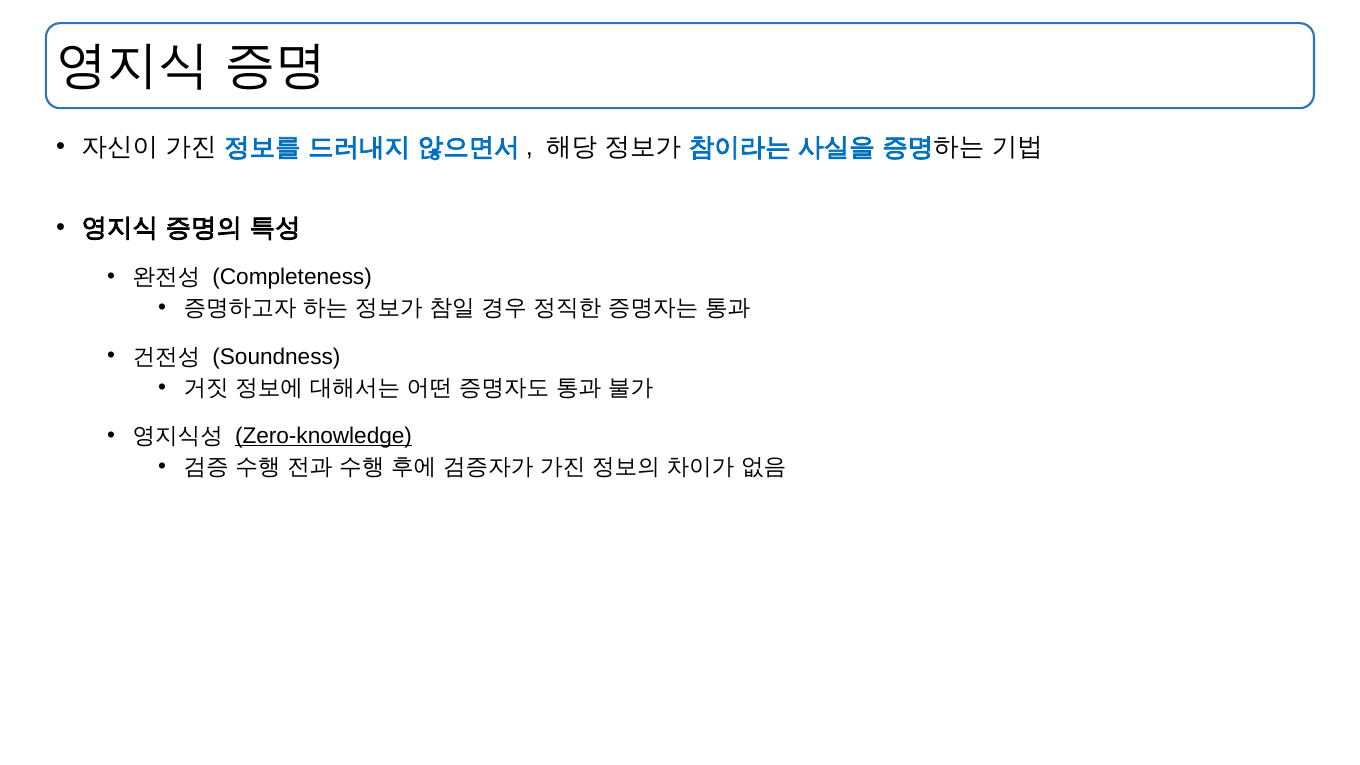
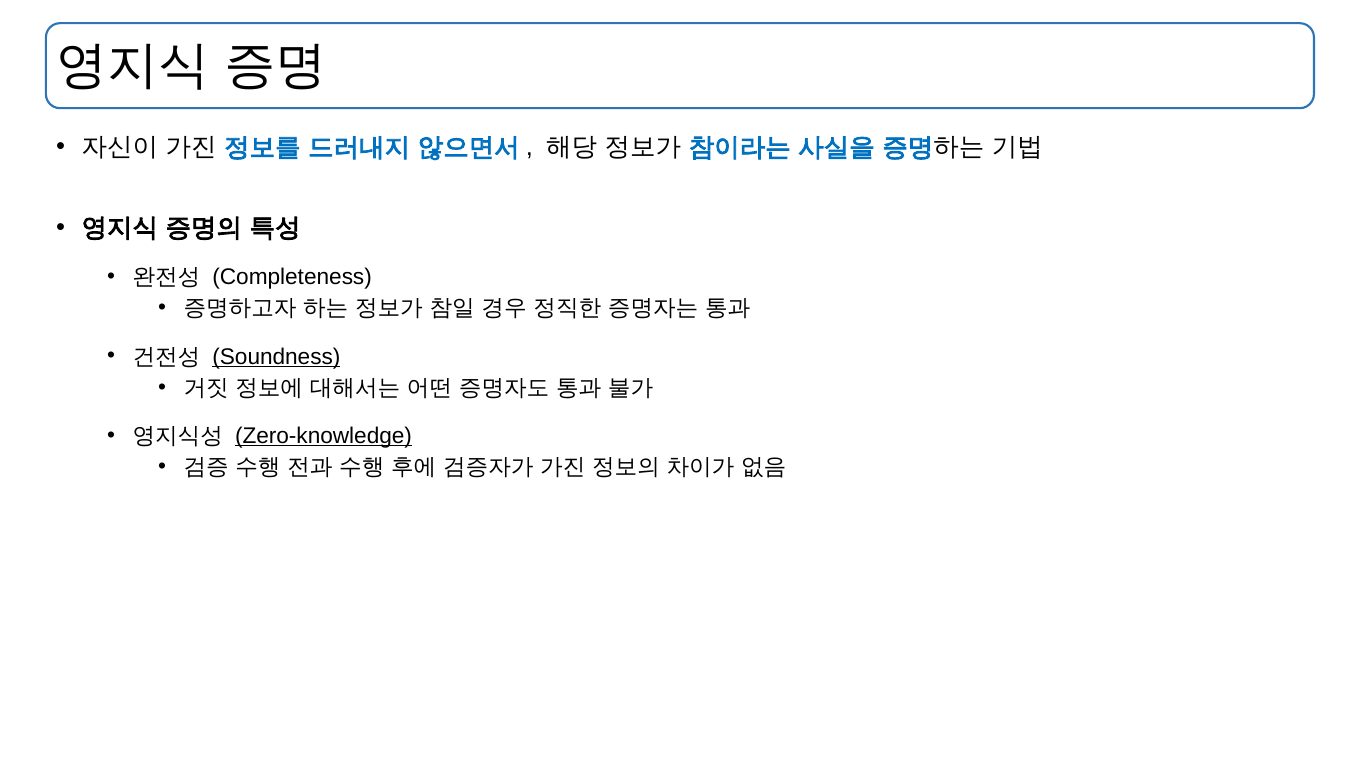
Soundness underline: none -> present (276, 357)
